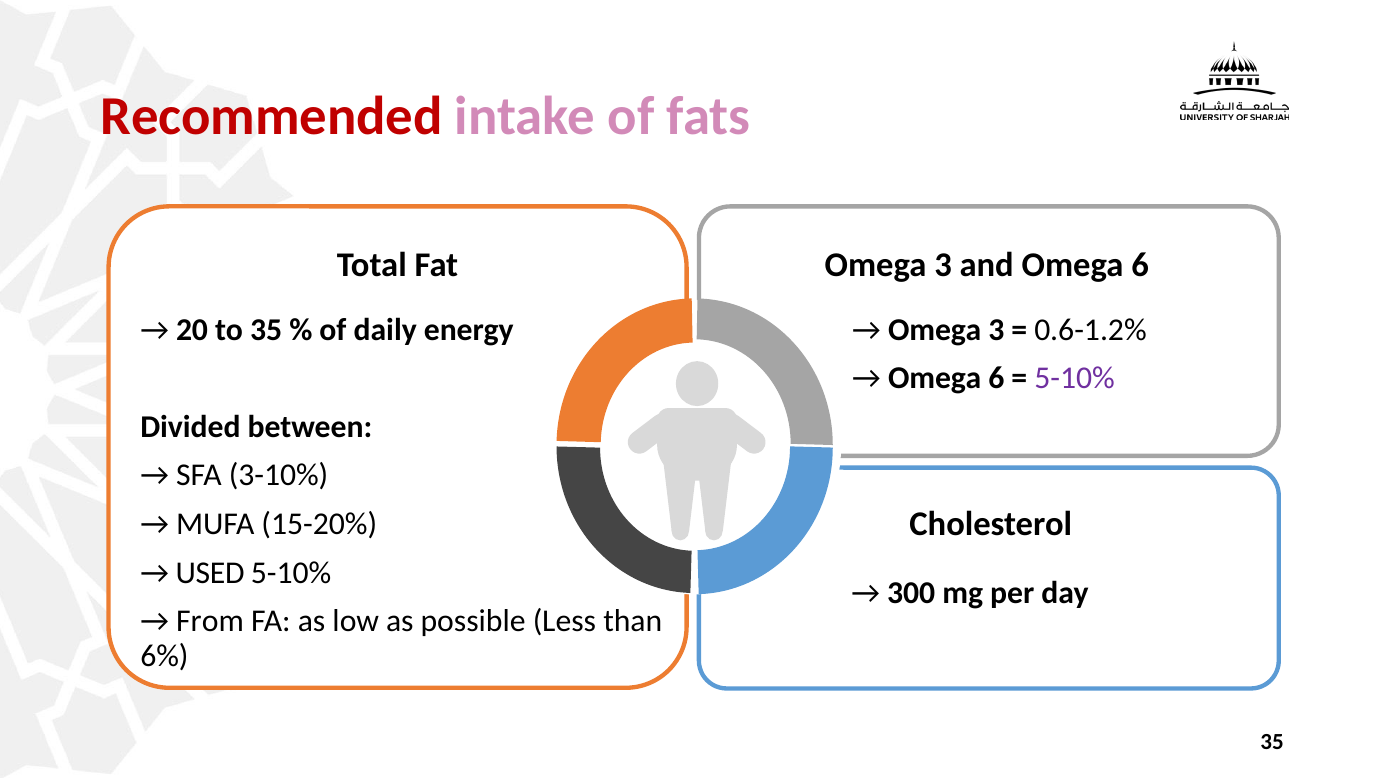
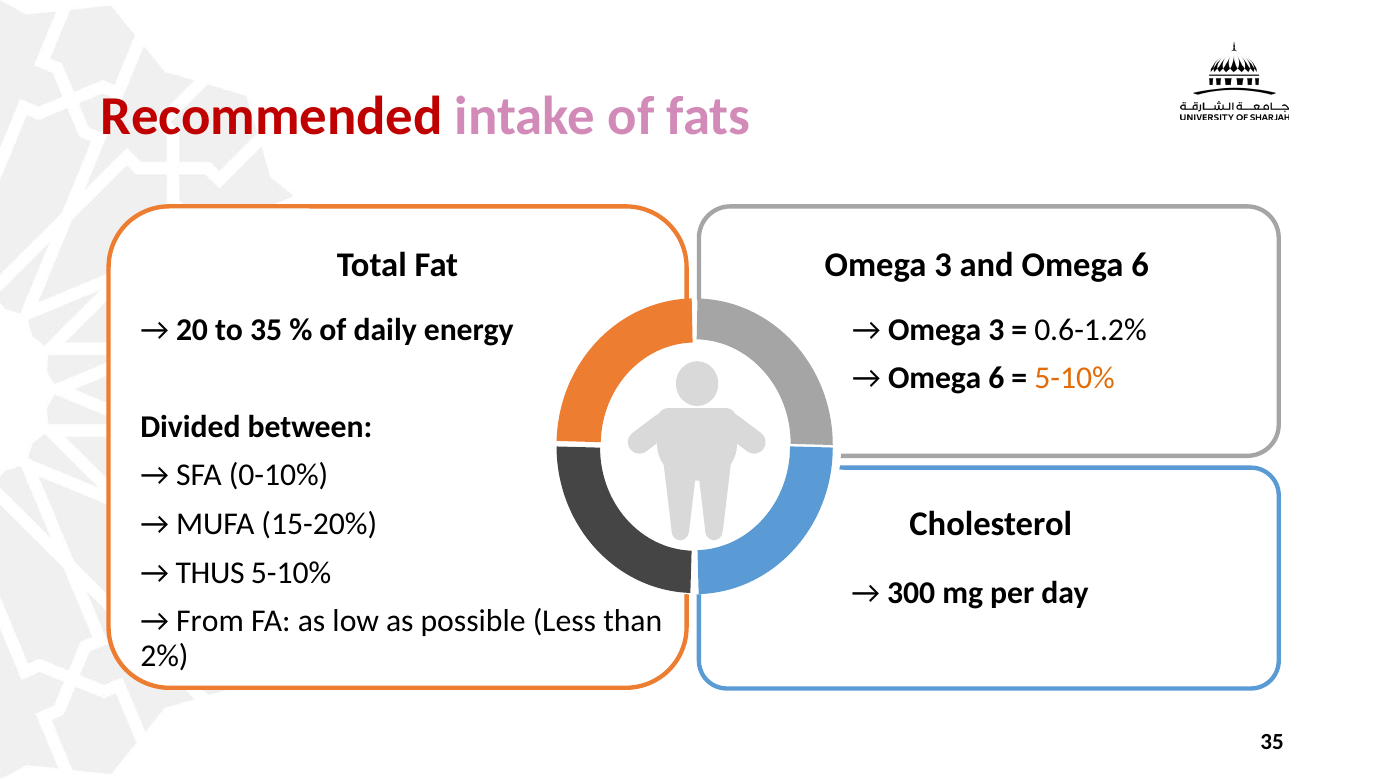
5-10% colour: purple -> orange (1075, 379)
3-10%: 3-10% -> 0-10% (279, 476)
USED: USED -> THUS (210, 573)
6%: 6% -> 2% (164, 656)
